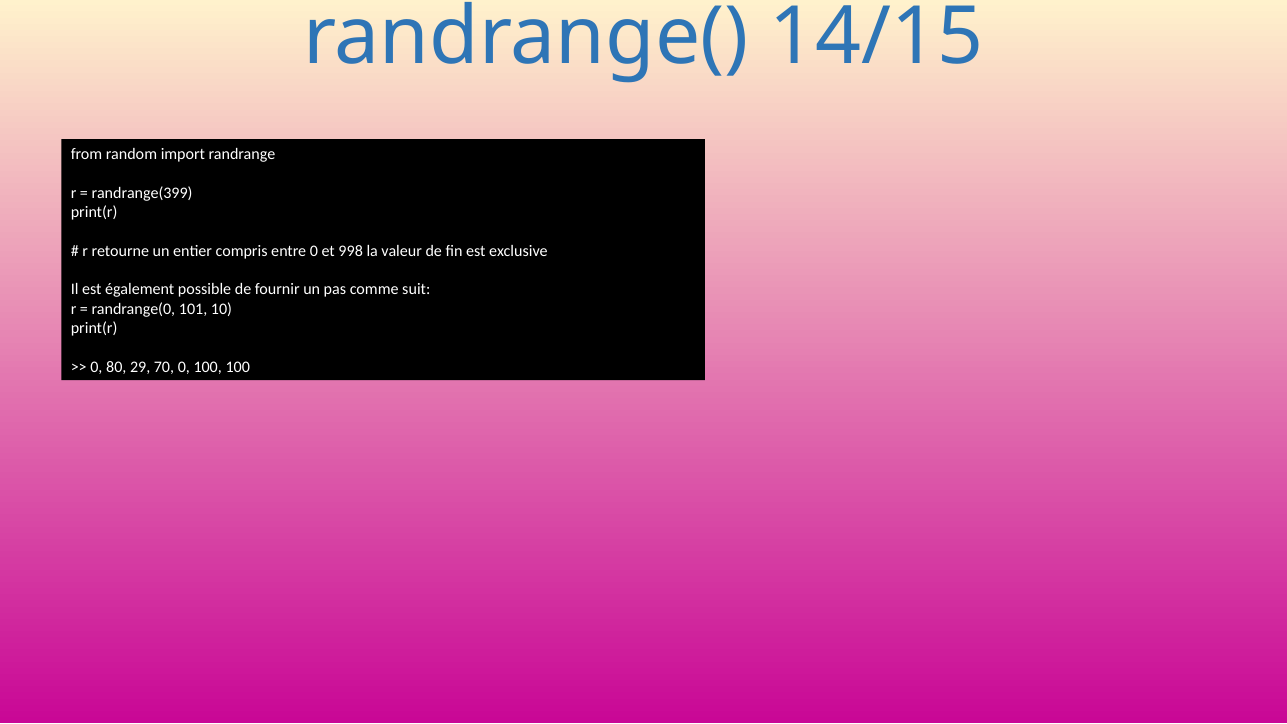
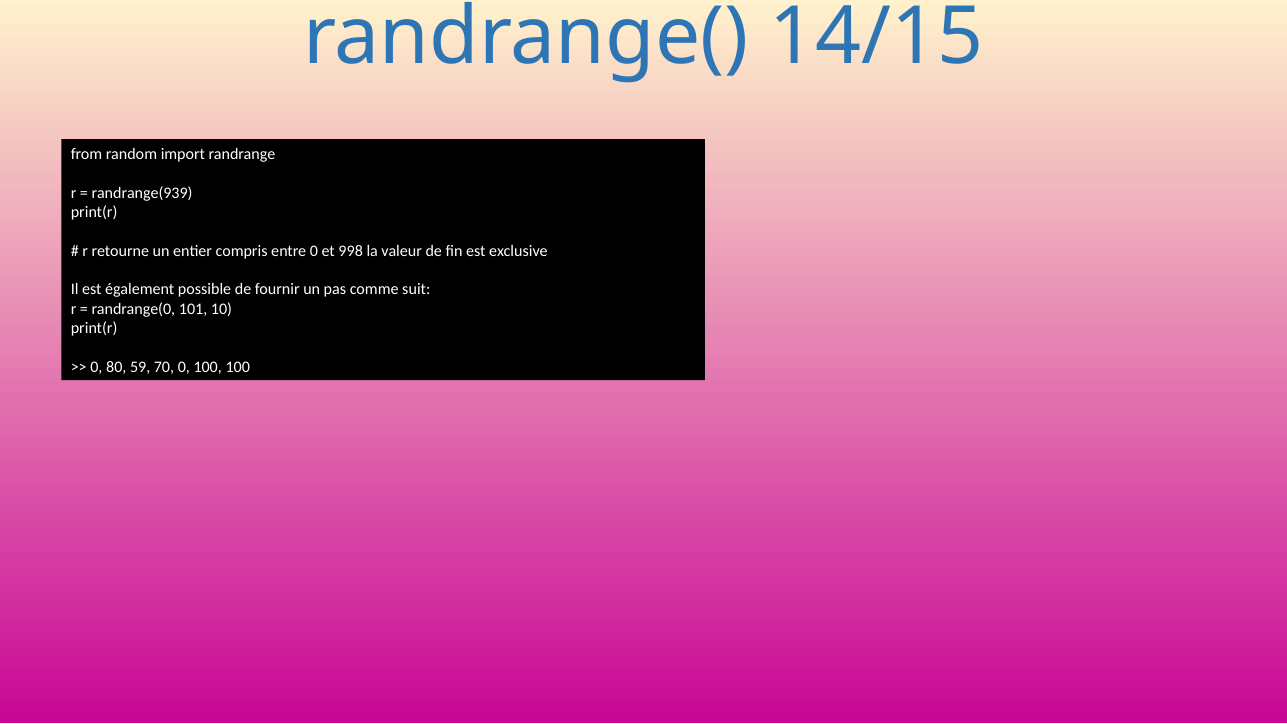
randrange(399: randrange(399 -> randrange(939 (142, 193)
29: 29 -> 59 (140, 367)
